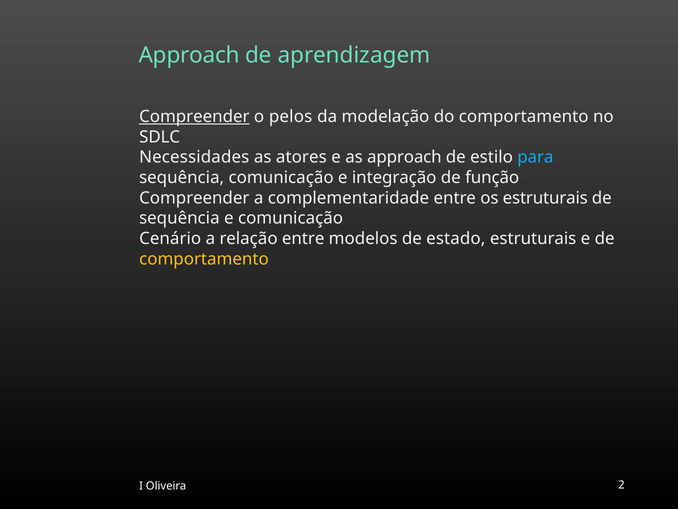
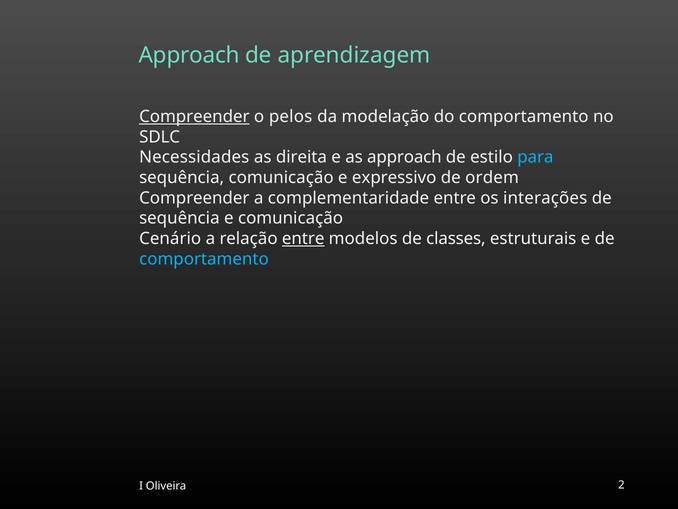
atores: atores -> direita (301, 157)
integração: integração -> expressivo (394, 177)
função: função -> ordem (492, 177)
os estruturais: estruturais -> interações (545, 198)
entre underline: none -> present (303, 238)
estado: estado -> classes (456, 238)
comportamento colour: yellow -> light blue (204, 259)
